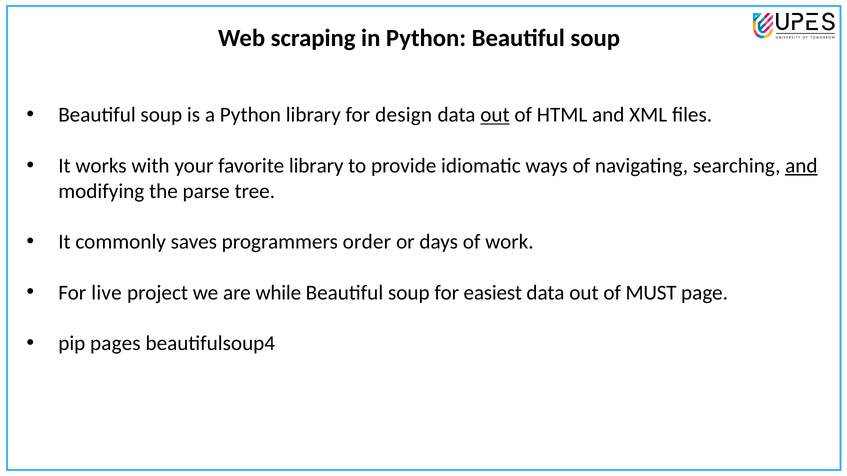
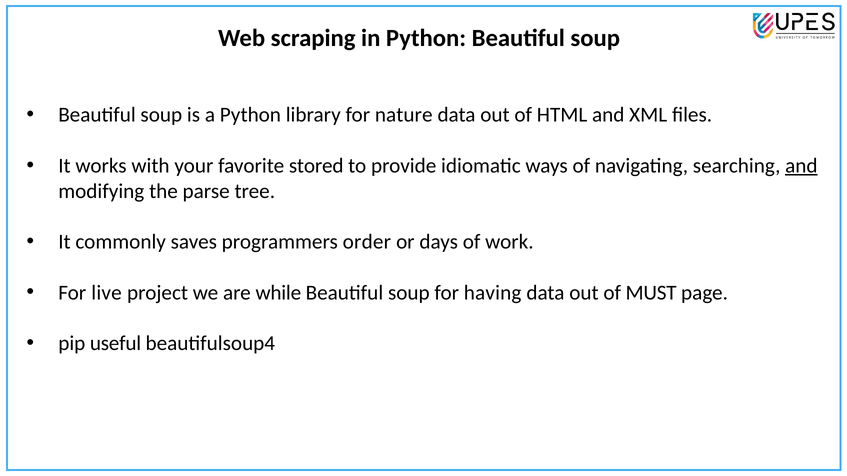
design: design -> nature (404, 115)
out underline: present -> none (495, 115)
favorite library: library -> stored (316, 166)
easiest: easiest -> having (493, 293)
pages: pages -> useful (116, 344)
